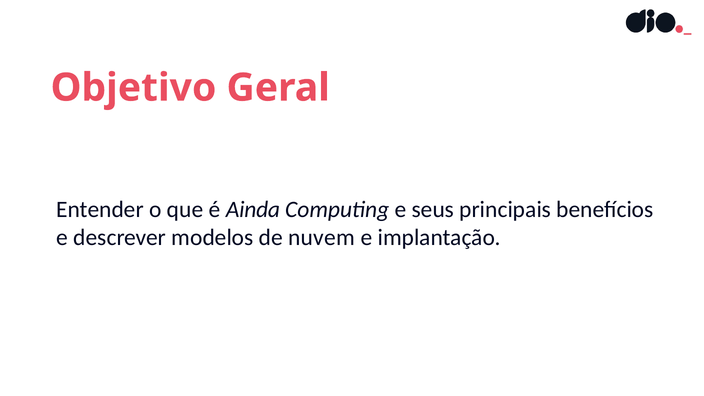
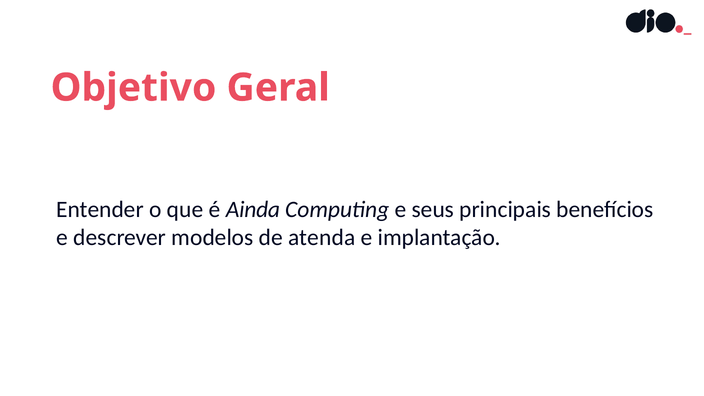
nuvem: nuvem -> atenda (322, 238)
